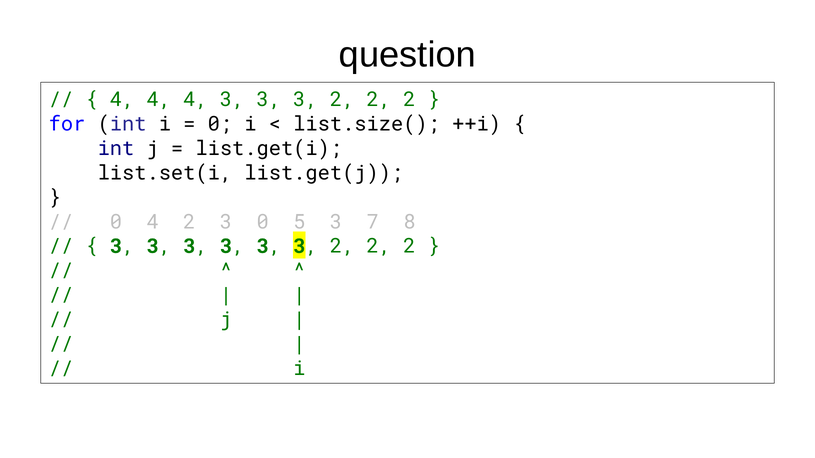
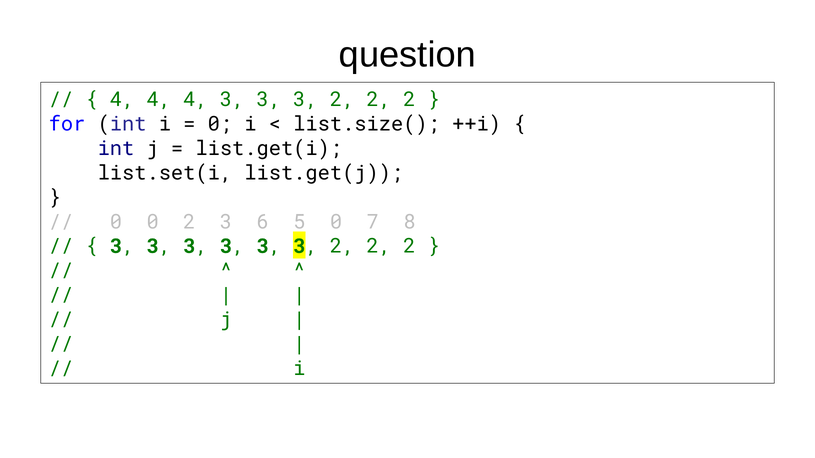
0 4: 4 -> 0 (153, 222)
3 0: 0 -> 6 (263, 222)
3: 3 -> 0 (336, 222)
